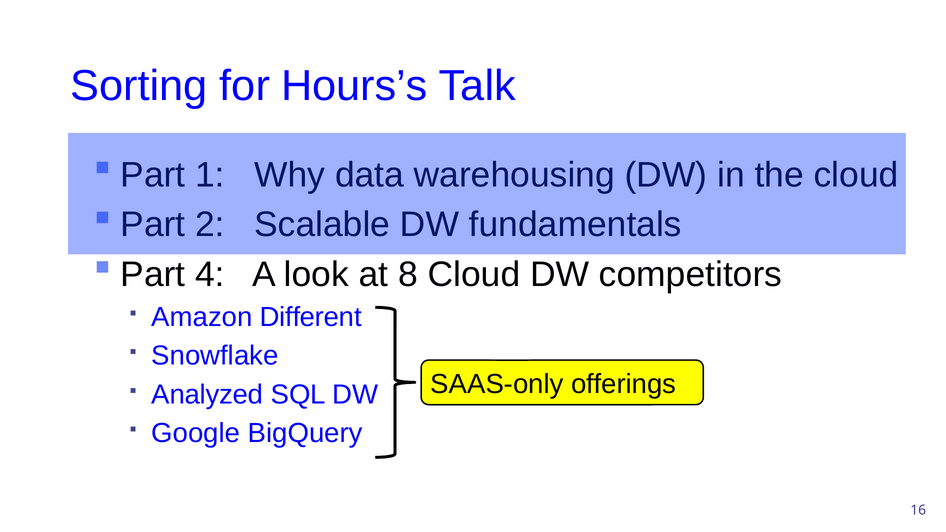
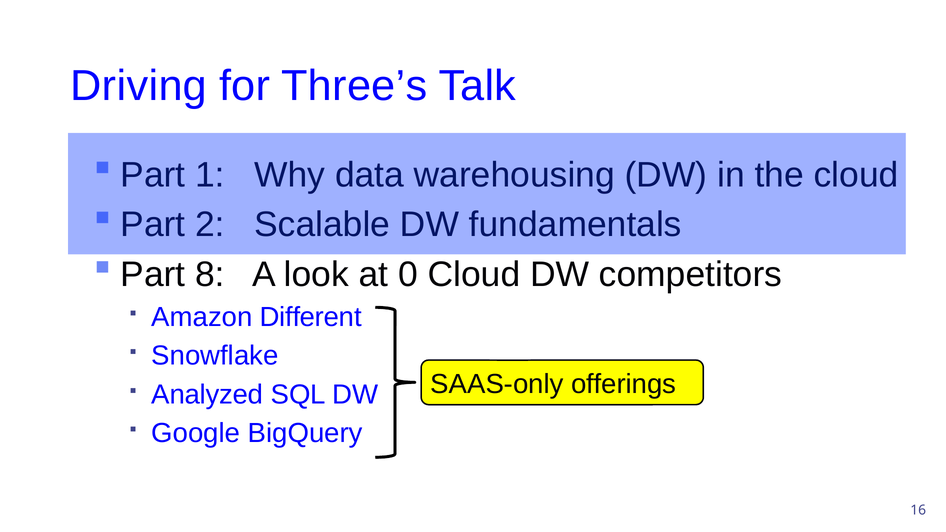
Sorting: Sorting -> Driving (139, 86)
Hours’s: Hours’s -> Three’s (354, 86)
4: 4 -> 8 (210, 274)
8: 8 -> 0 (408, 274)
